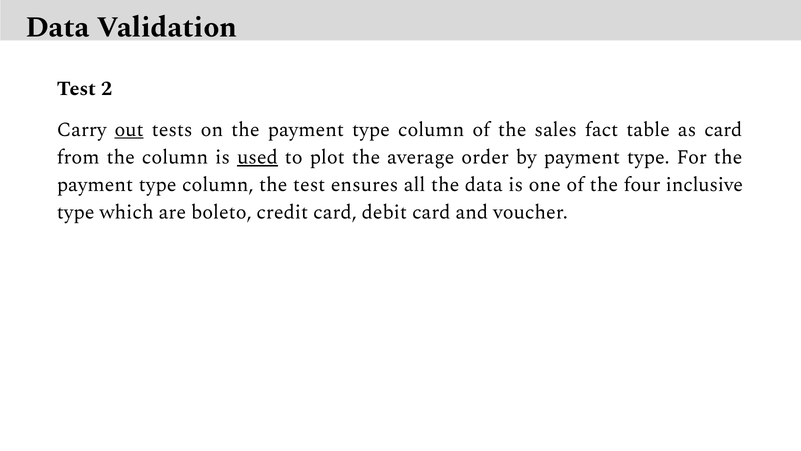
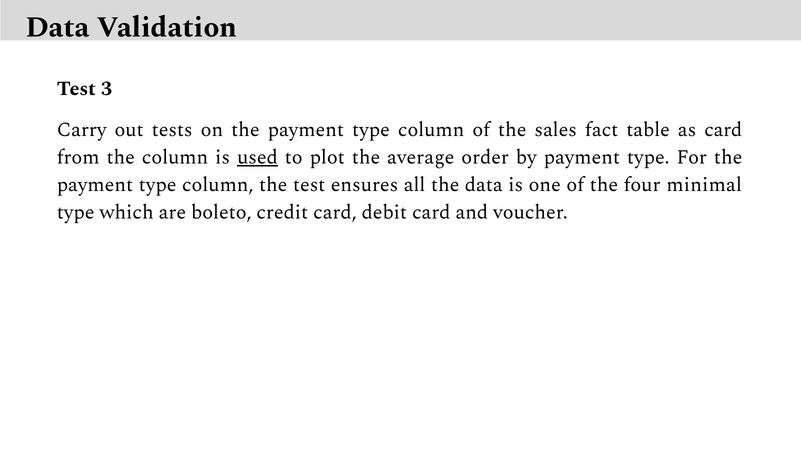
2: 2 -> 3 (107, 88)
out underline: present -> none (129, 129)
inclusive: inclusive -> minimal (704, 185)
